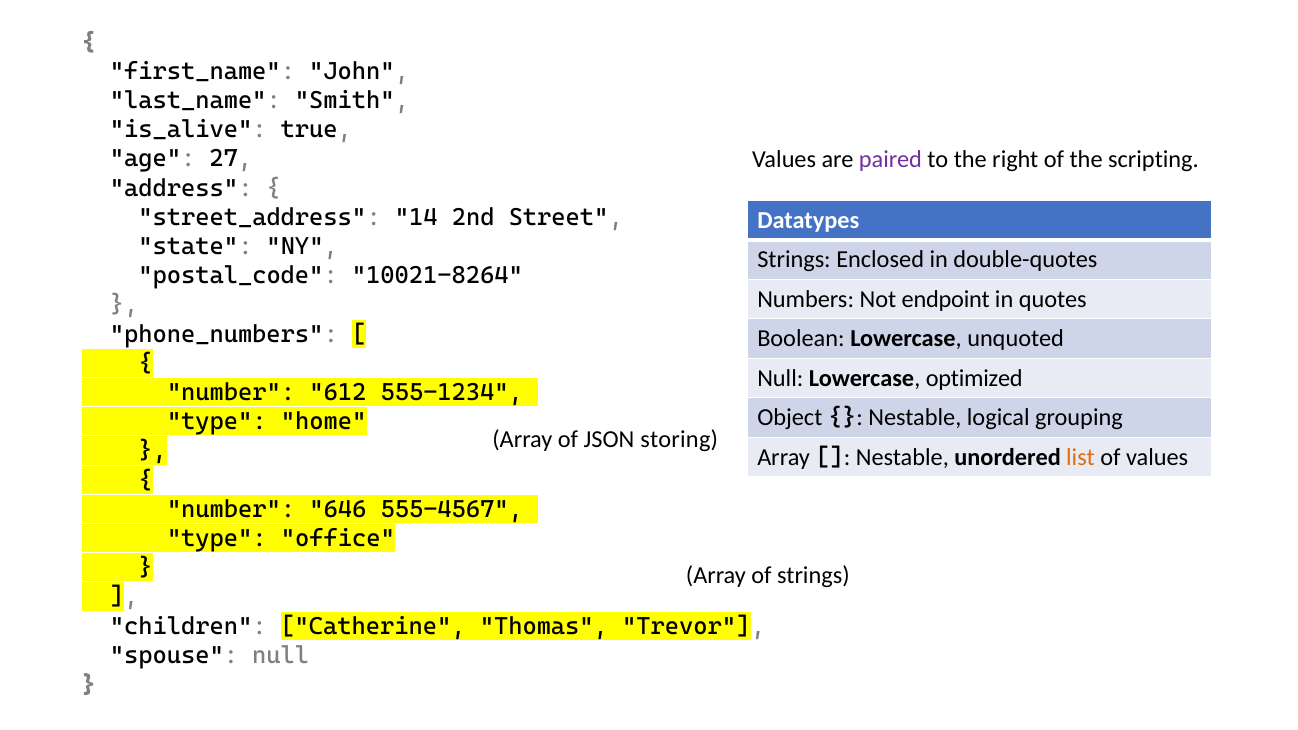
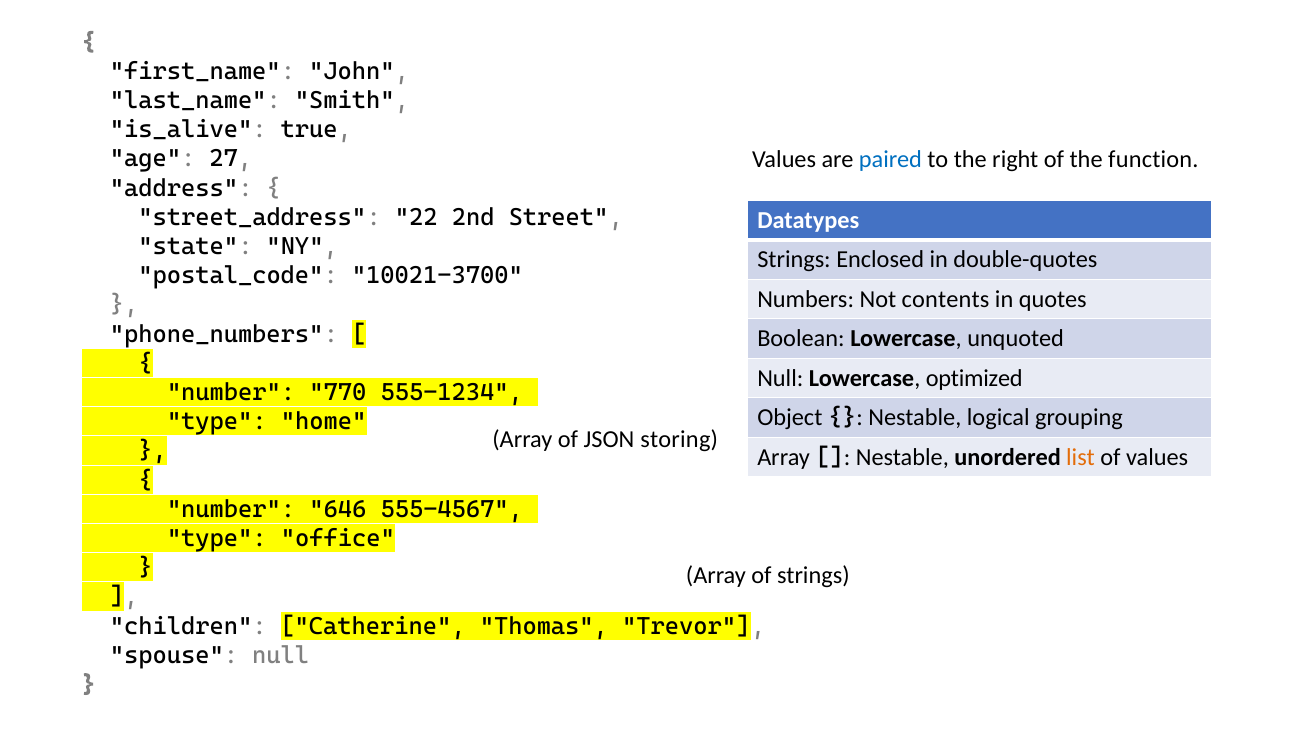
paired colour: purple -> blue (890, 159)
scripting: scripting -> function (1153, 159)
14: 14 -> 22 (416, 217)
10021-8264: 10021-8264 -> 10021-3700 (437, 276)
endpoint: endpoint -> contents (946, 299)
612: 612 -> 770 (338, 393)
